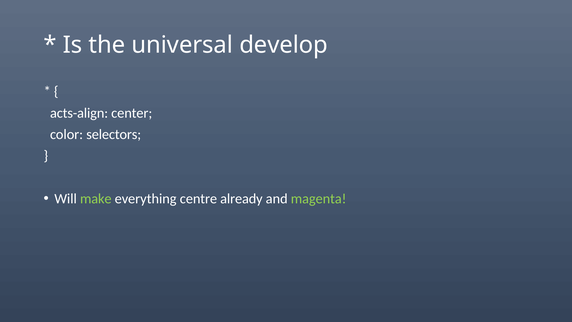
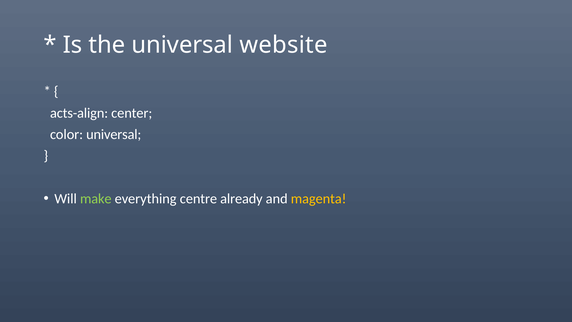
develop: develop -> website (284, 45)
color selectors: selectors -> universal (114, 134)
magenta colour: light green -> yellow (319, 198)
